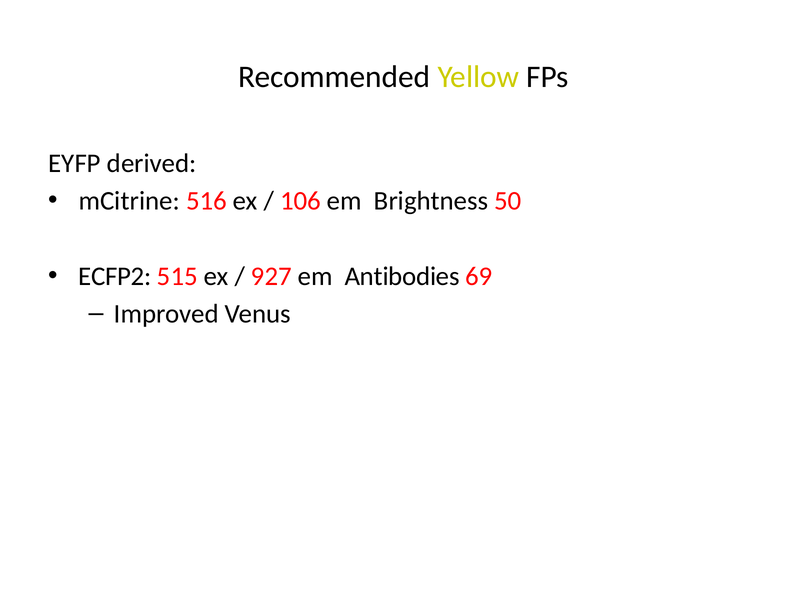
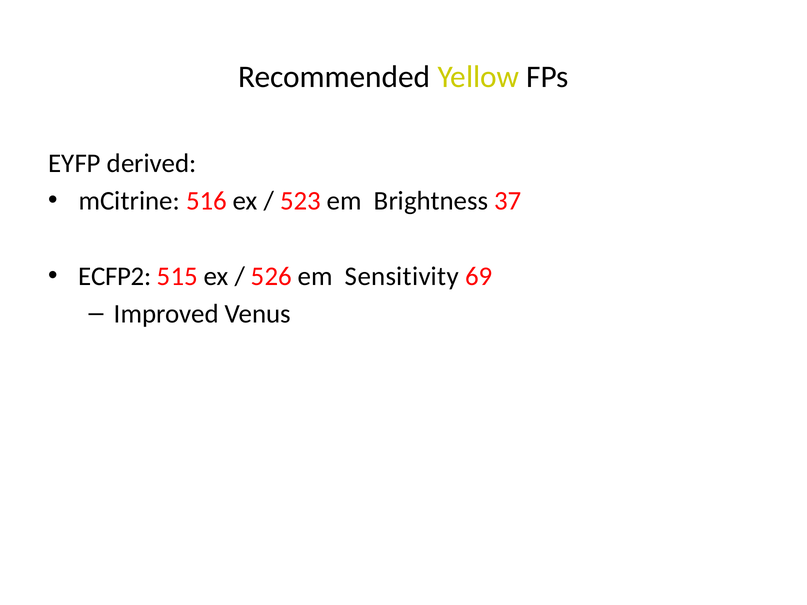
106: 106 -> 523 (300, 201)
50: 50 -> 37 (508, 201)
927: 927 -> 526 (271, 276)
Antibodies: Antibodies -> Sensitivity (402, 276)
